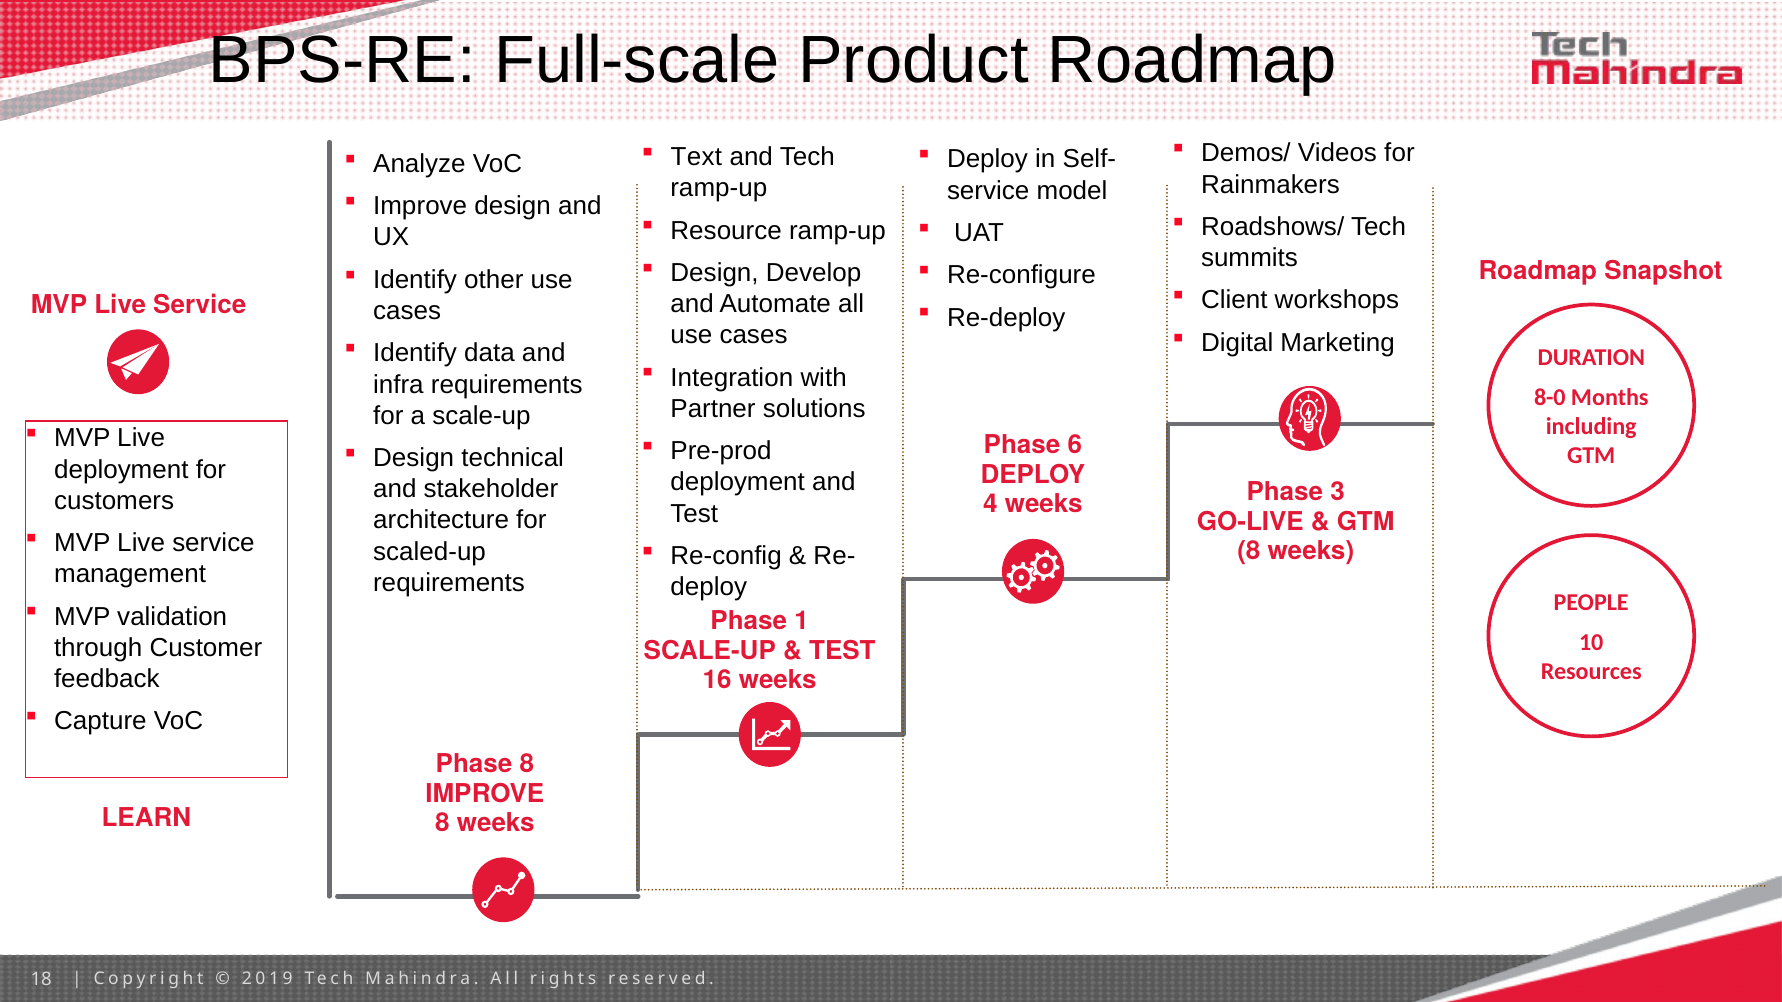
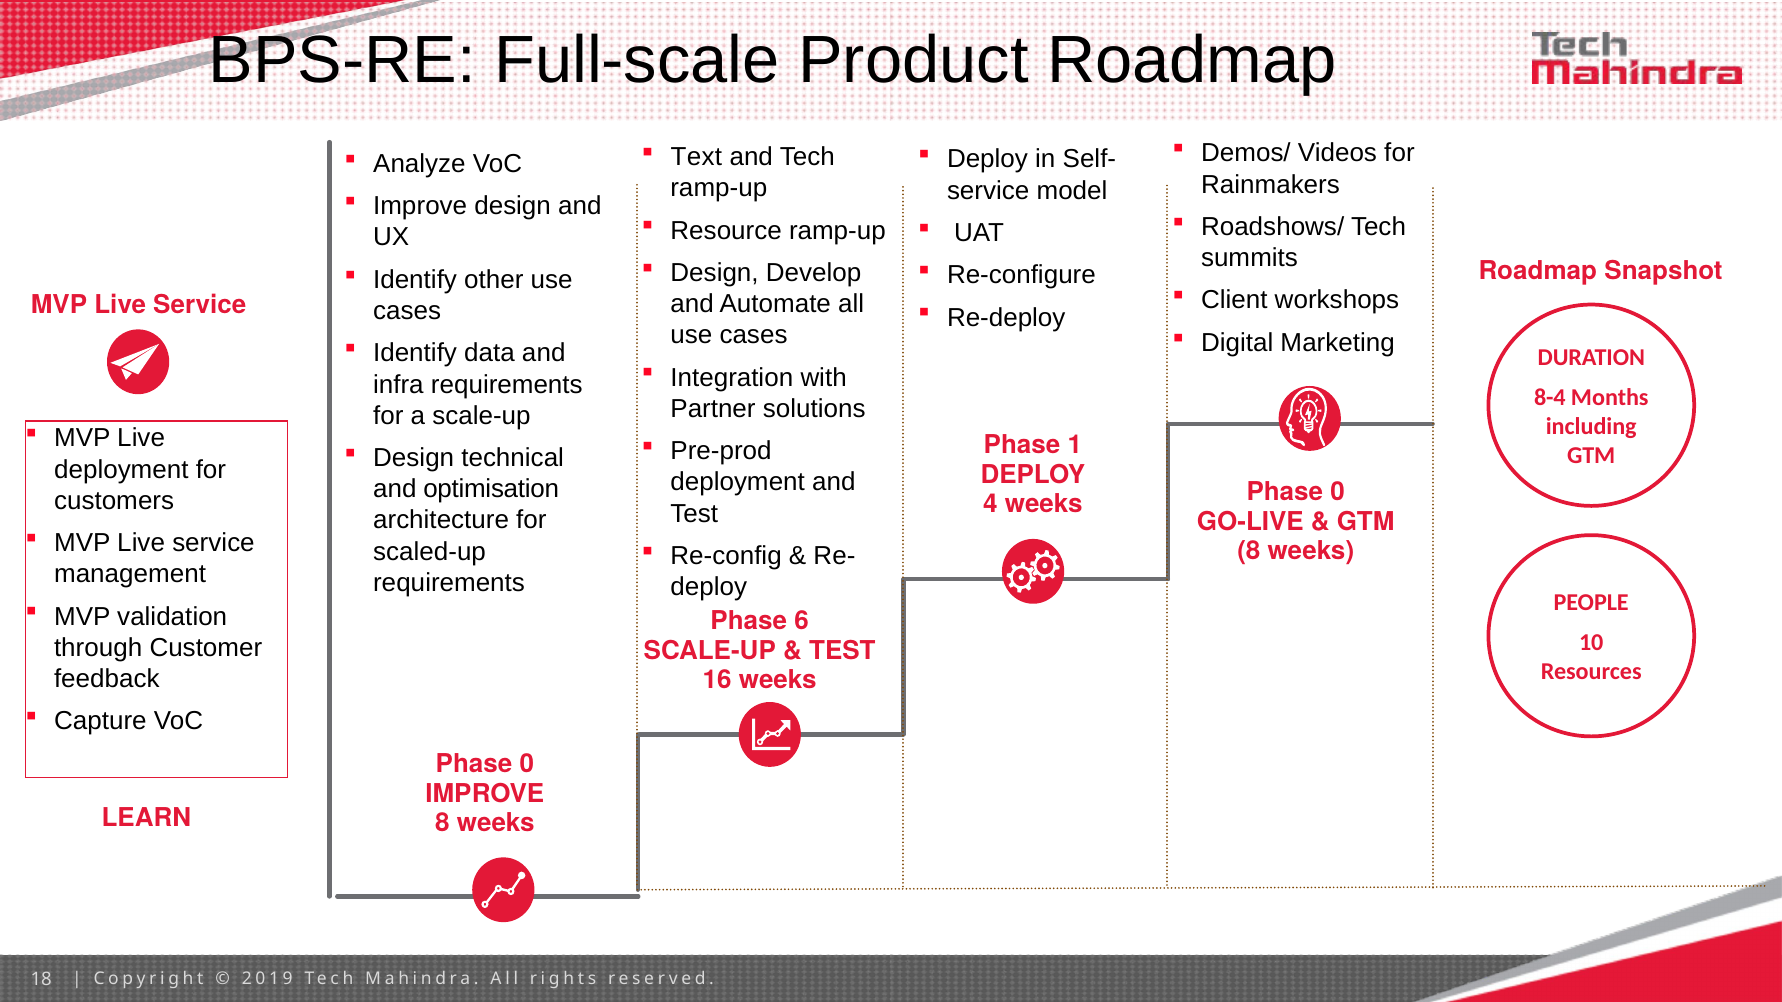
8-0: 8-0 -> 8-4 (1550, 398)
6: 6 -> 1 (1075, 445)
stakeholder: stakeholder -> optimisation (491, 489)
3: 3 -> 0 (1338, 492)
1: 1 -> 6 (802, 621)
8: 8 -> 0 (527, 764)
